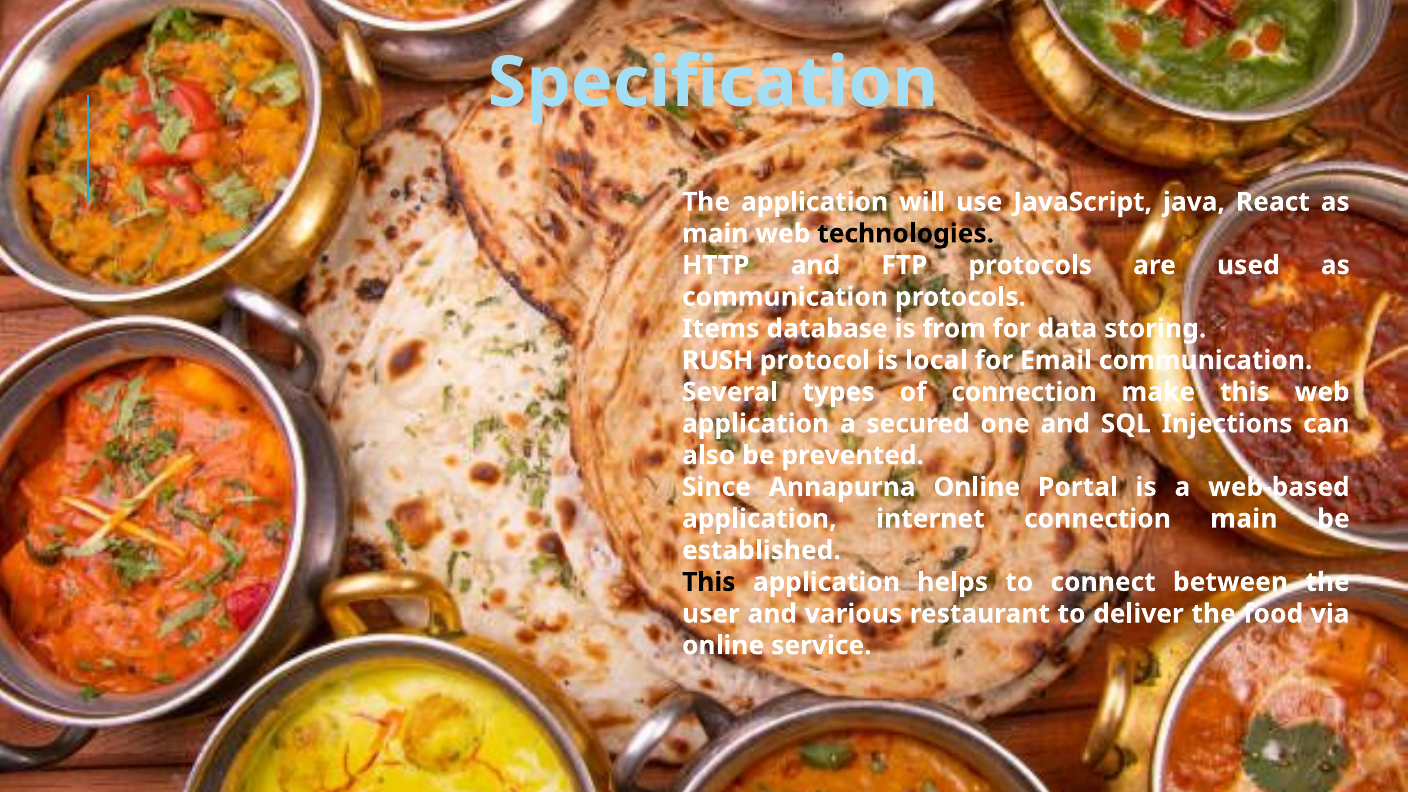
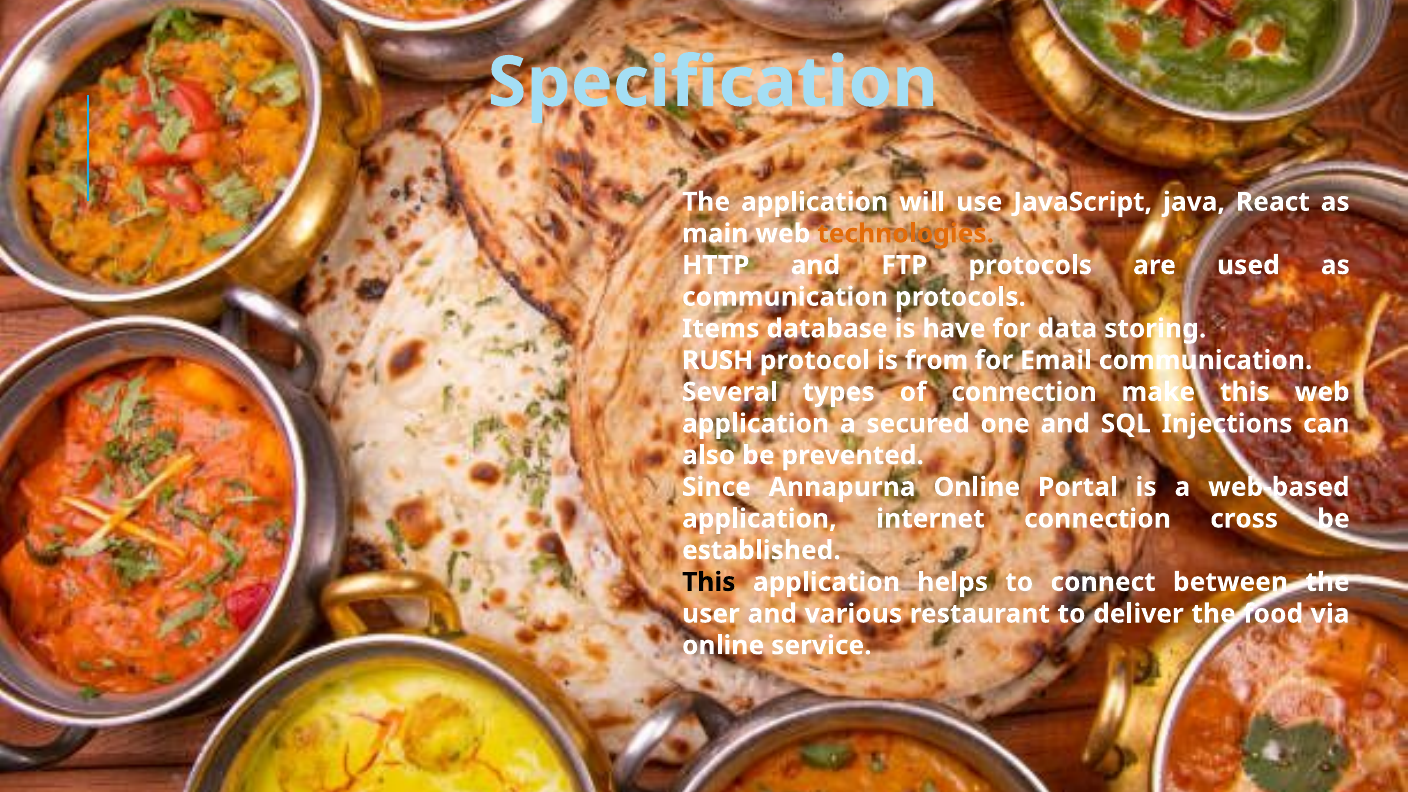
technologies colour: black -> orange (906, 234)
from: from -> have (954, 329)
local: local -> from (937, 360)
connection main: main -> cross (1244, 519)
